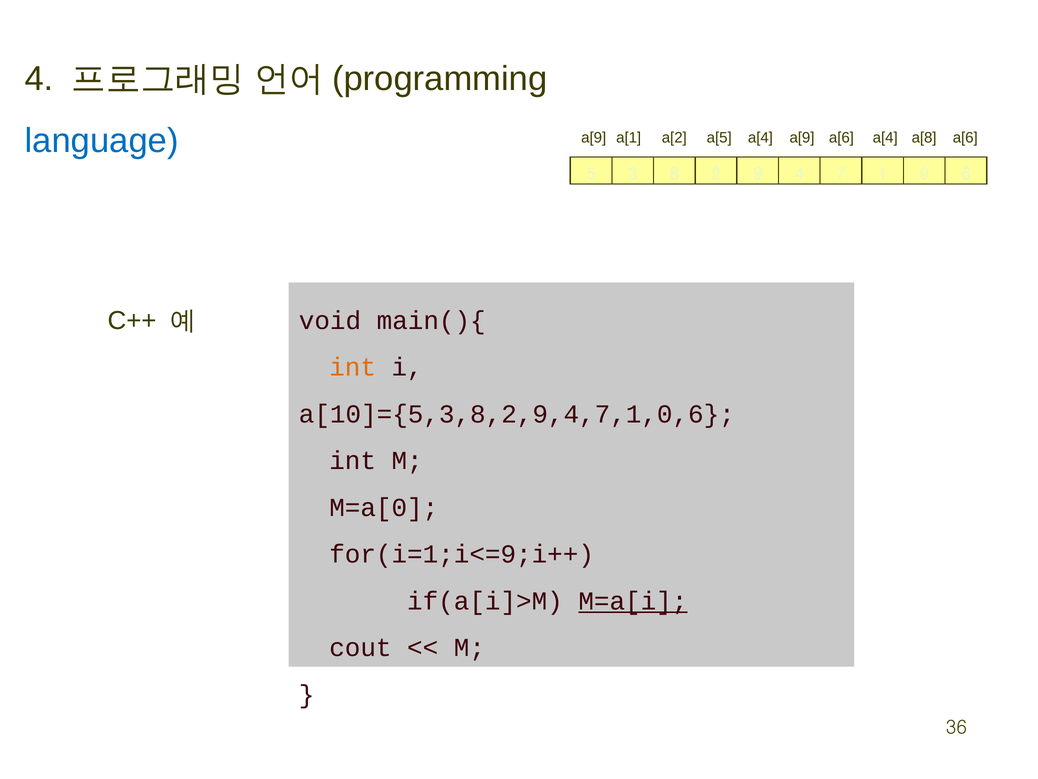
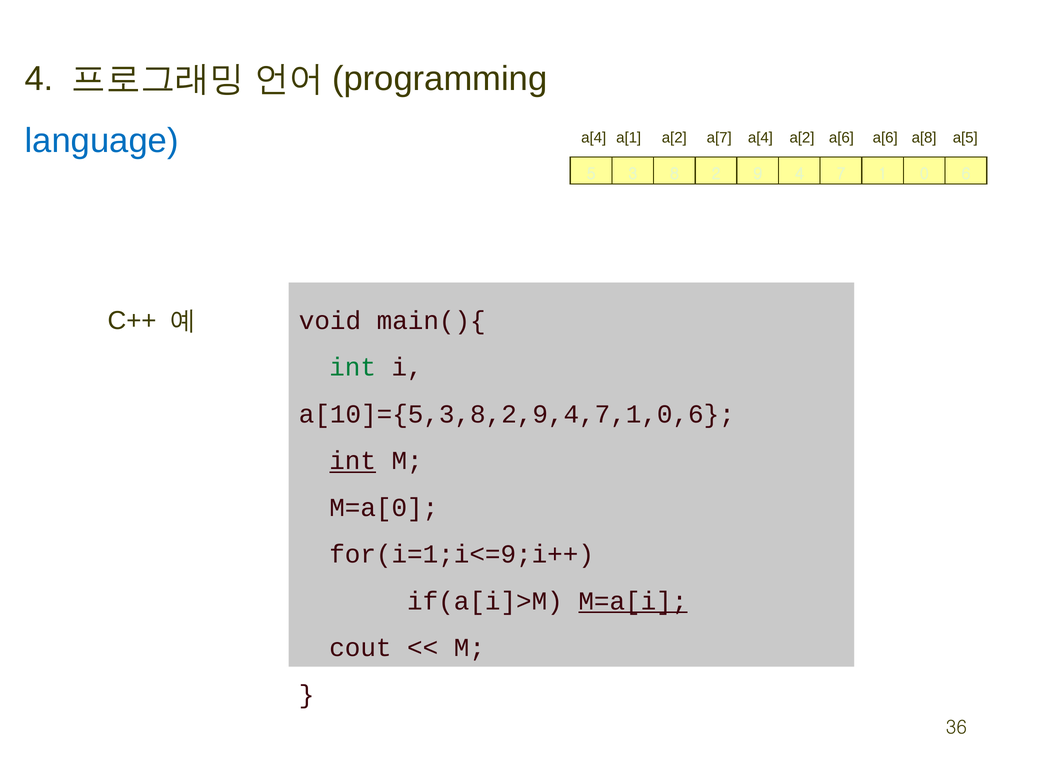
a[9: a[9 -> a[4 (594, 137)
a[5: a[5 -> a[7 (719, 137)
a[4 a[9: a[9 -> a[2 (802, 137)
a[6 a[4: a[4 -> a[6 (885, 137)
a[8 a[6: a[6 -> a[5 (965, 137)
int colour: orange -> green (353, 367)
int underline: none -> present (353, 461)
